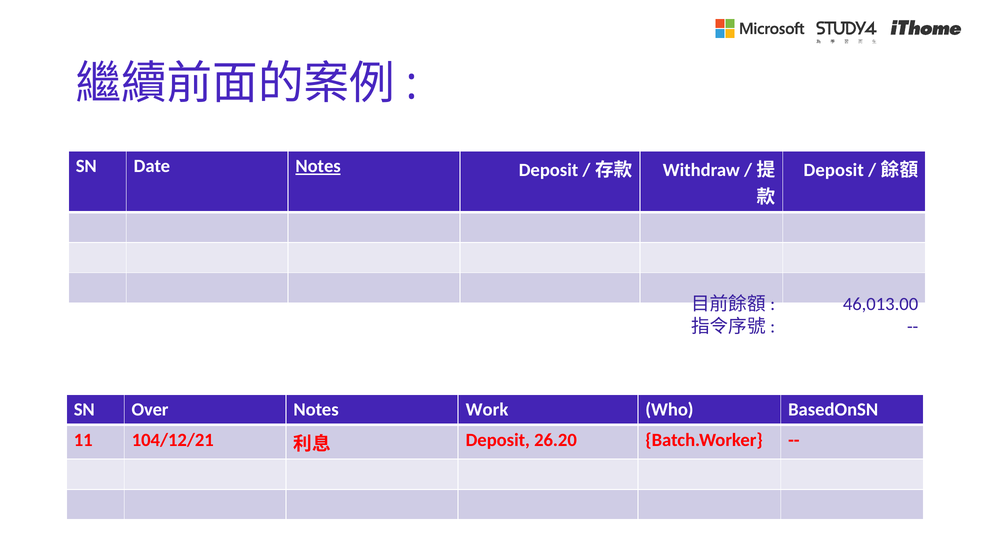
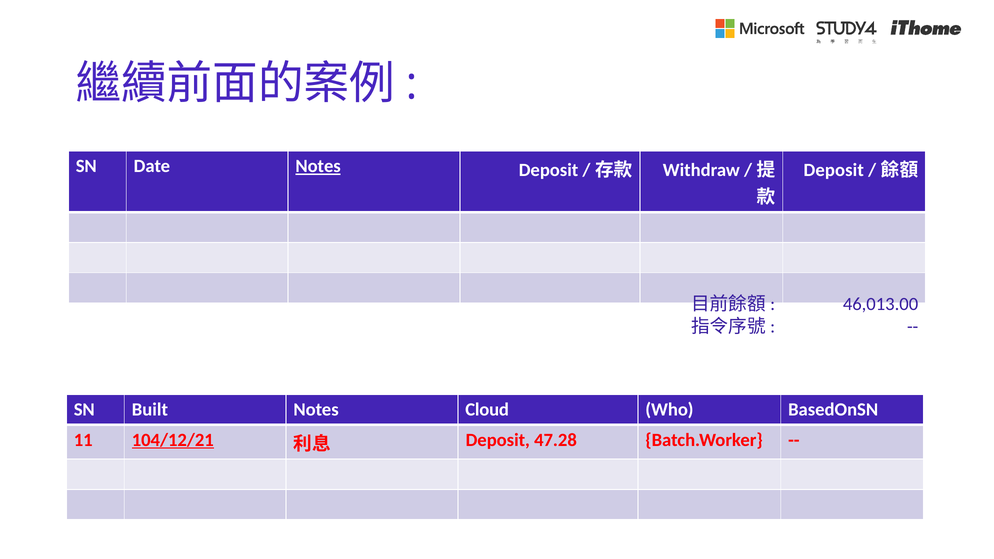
Over: Over -> Built (150, 410)
Work: Work -> Cloud (487, 410)
104/12/21 underline: none -> present (173, 440)
26.20: 26.20 -> 47.28 (555, 440)
